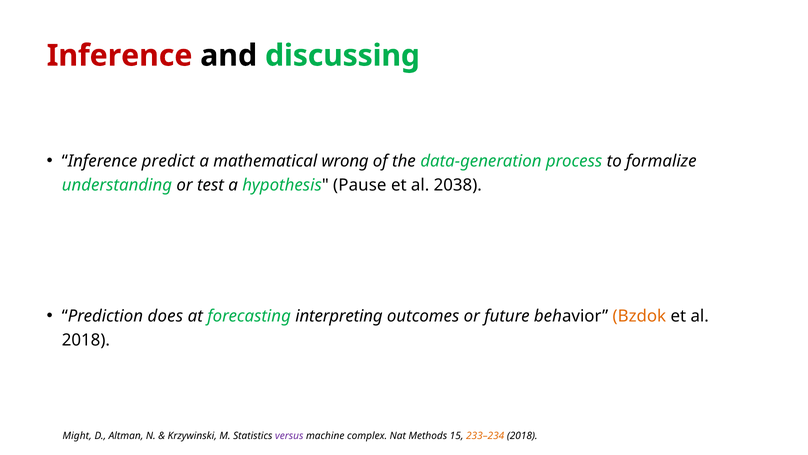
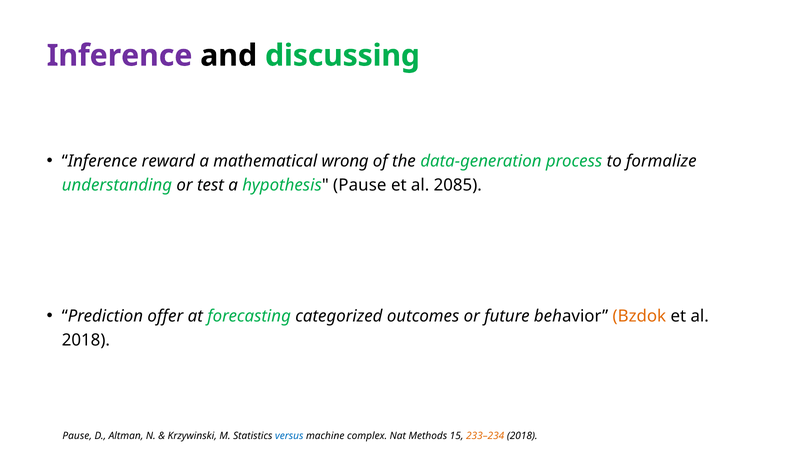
Inference colour: red -> purple (120, 56)
predict: predict -> reward (168, 161)
2038: 2038 -> 2085 (458, 185)
does: does -> offer (165, 316)
interpreting: interpreting -> categorized (339, 316)
Might: Might -> Pause (77, 435)
versus colour: purple -> blue (289, 435)
